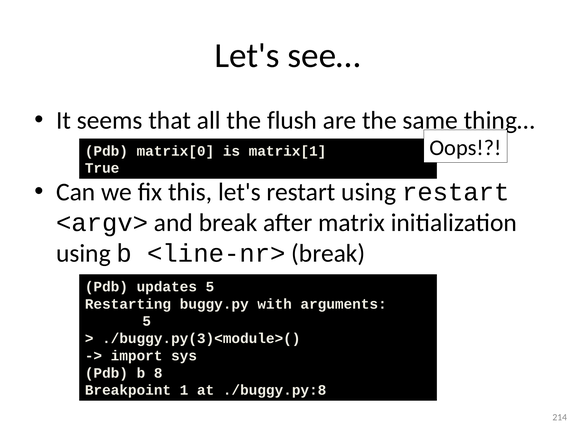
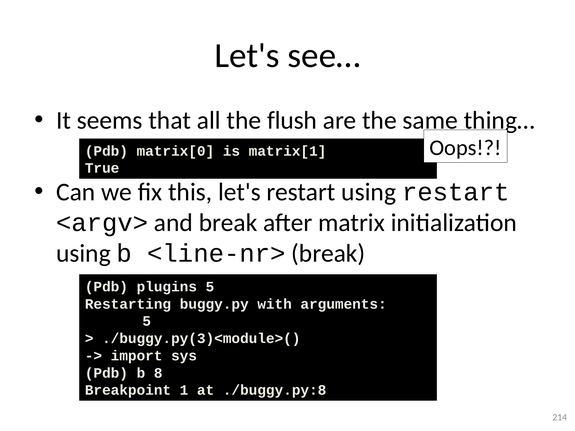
updates: updates -> plugins (167, 287)
